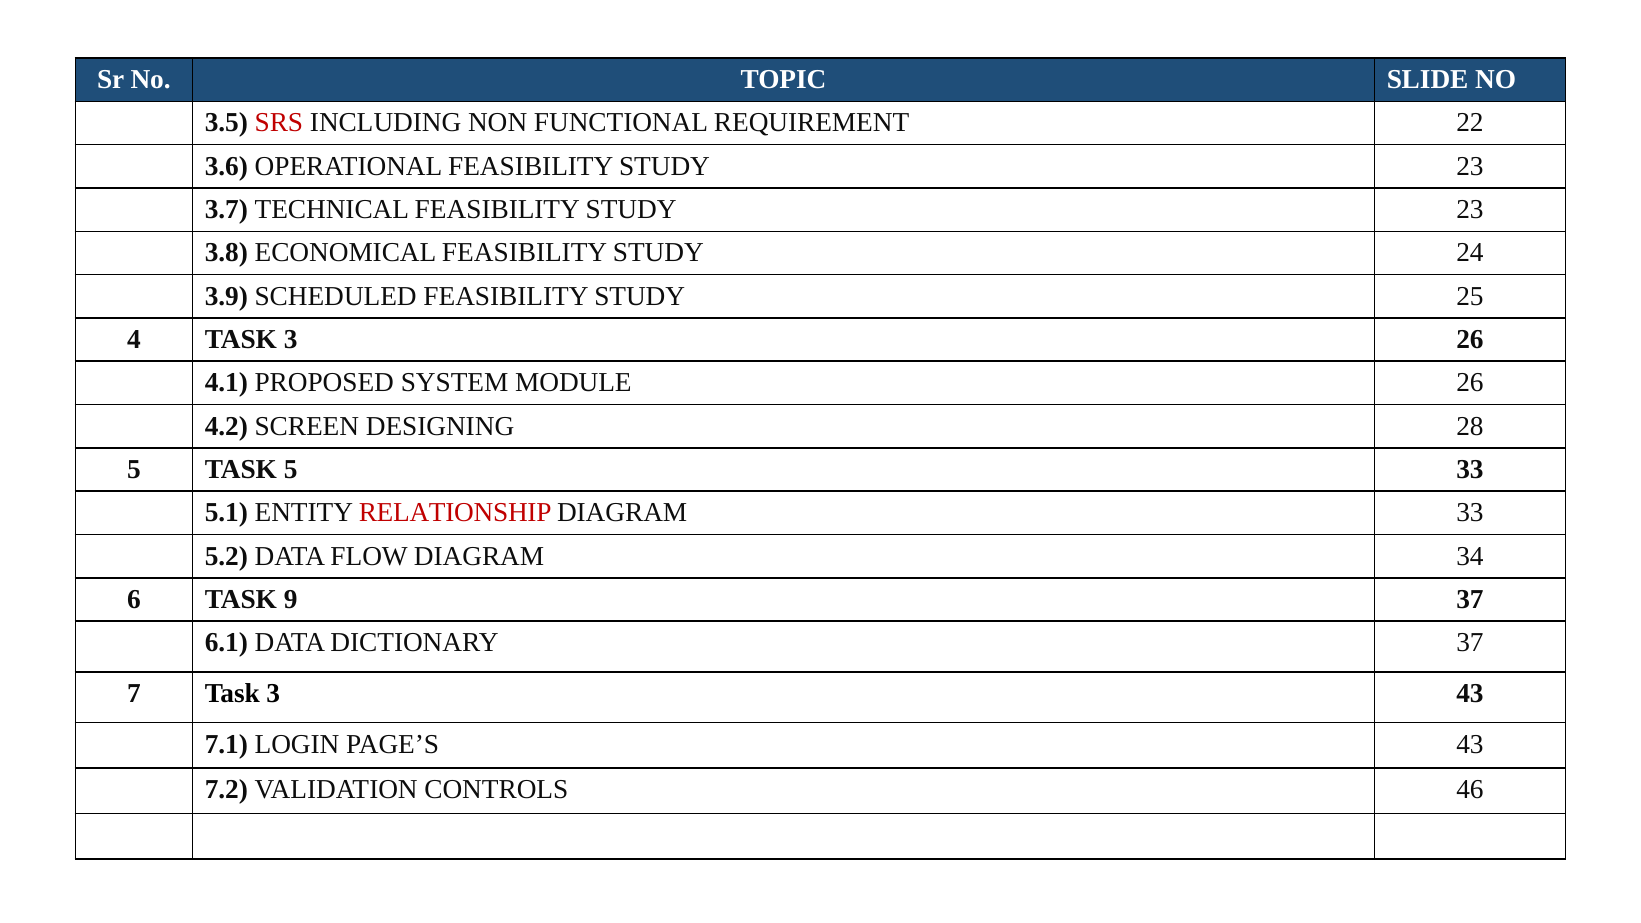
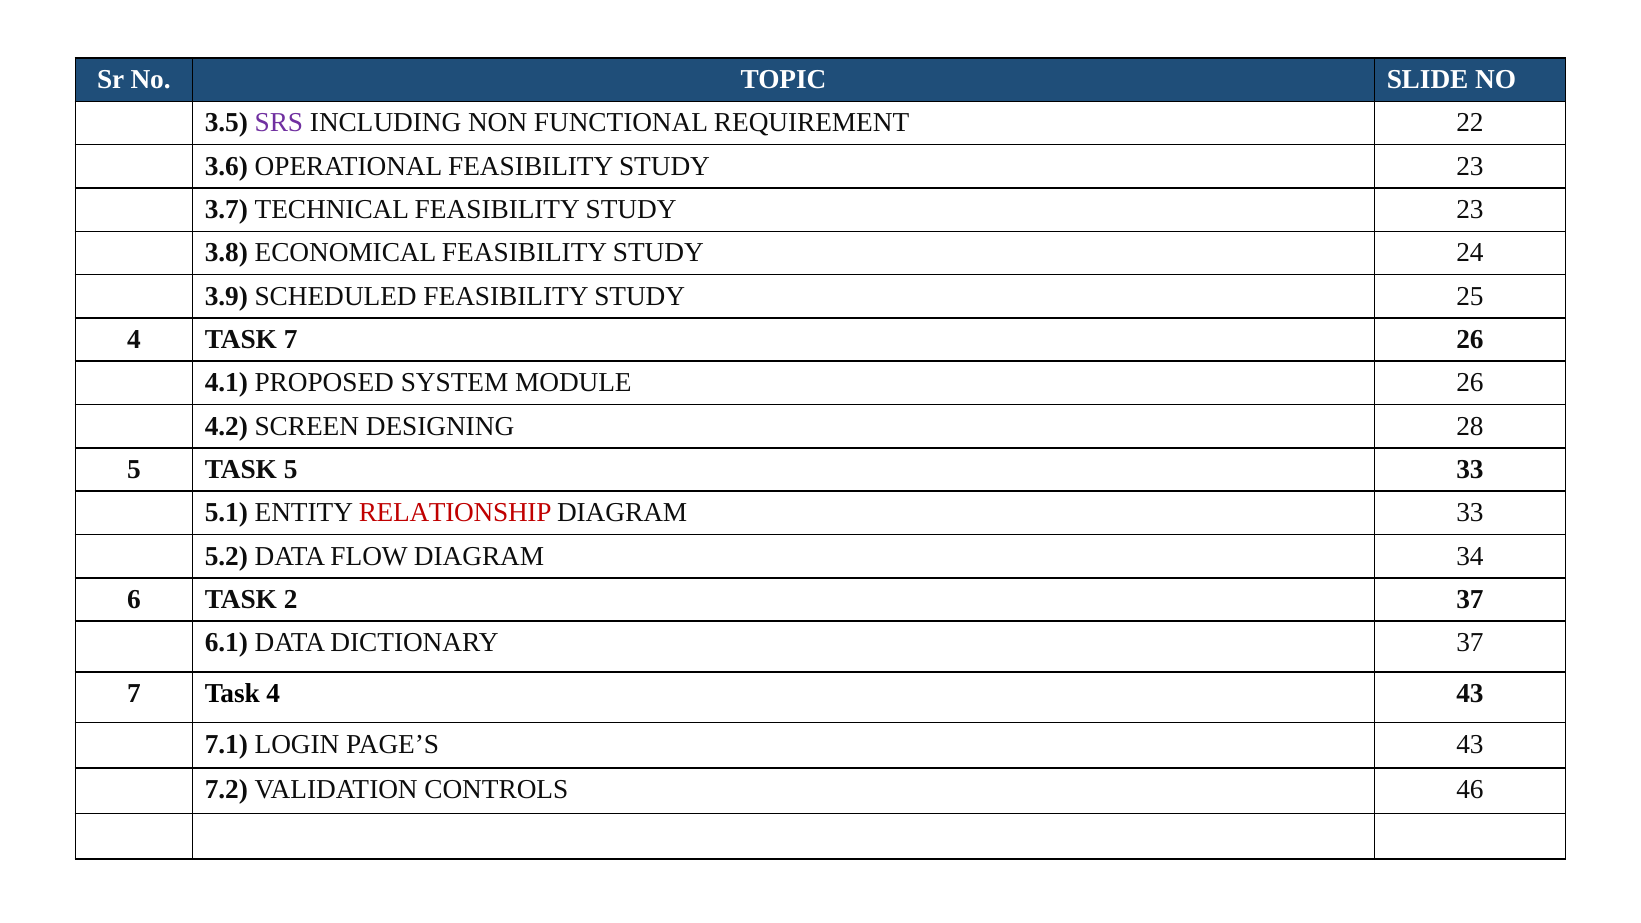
SRS colour: red -> purple (279, 123)
4 TASK 3: 3 -> 7 (291, 339)
9: 9 -> 2 (291, 599)
7 Task 3: 3 -> 4 (273, 694)
